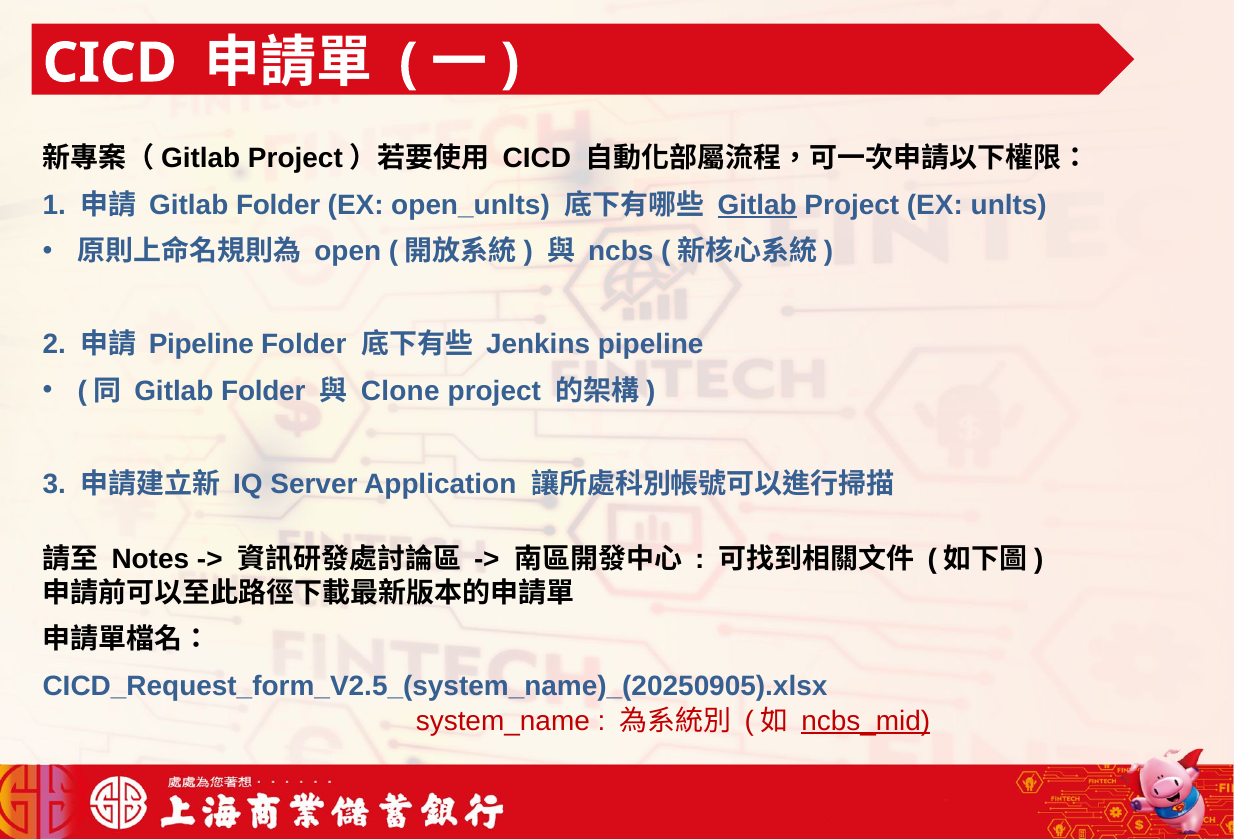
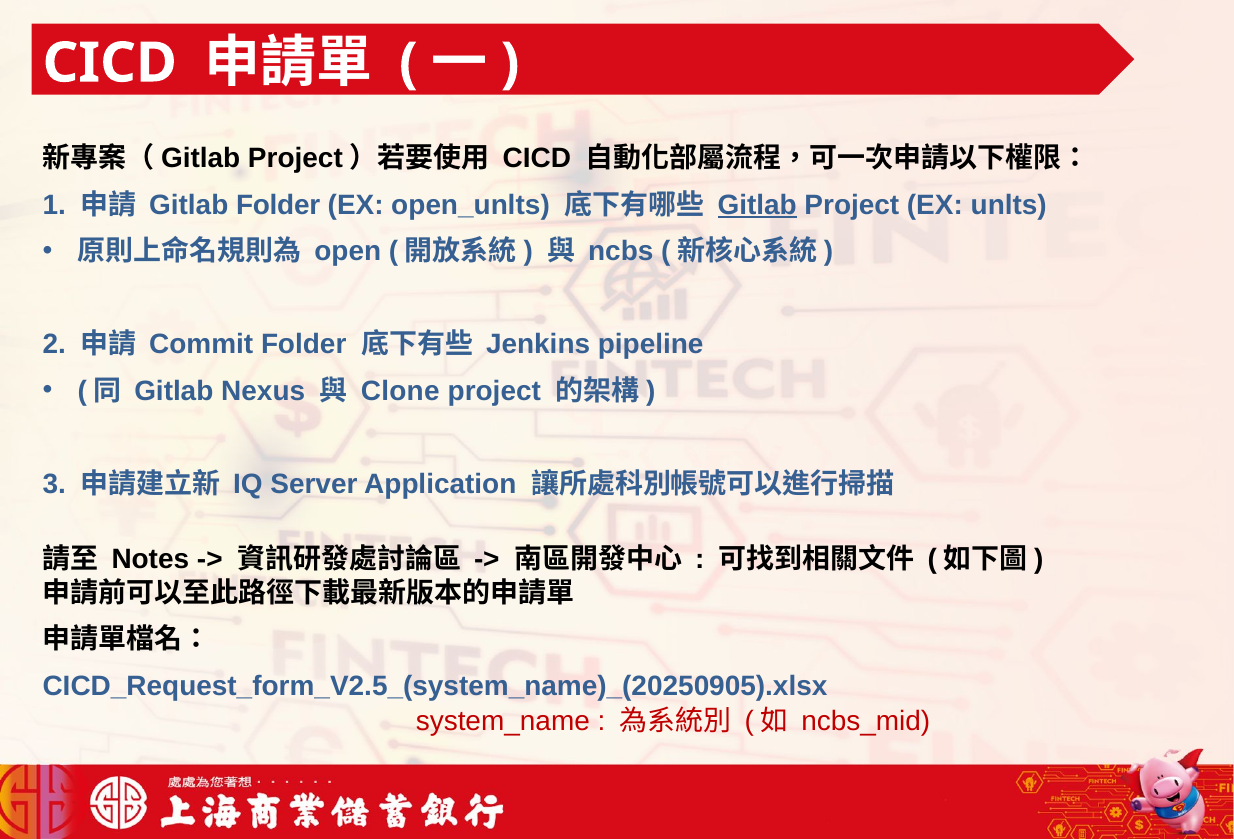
Pipeline: Pipeline -> Commit (201, 345)
Folder: Folder -> Nexus (263, 391)
ncbs_mid underline: present -> none (866, 722)
